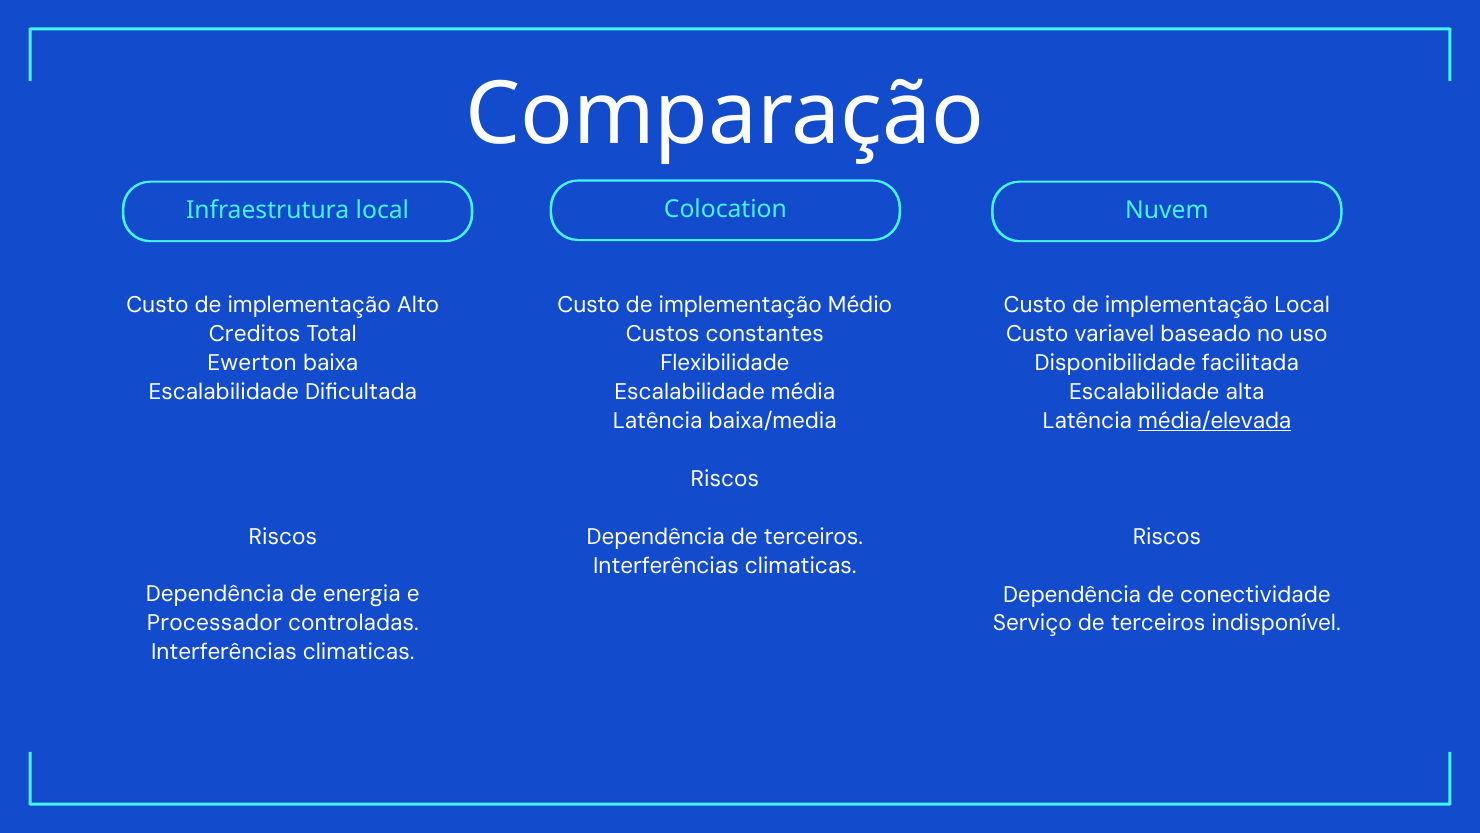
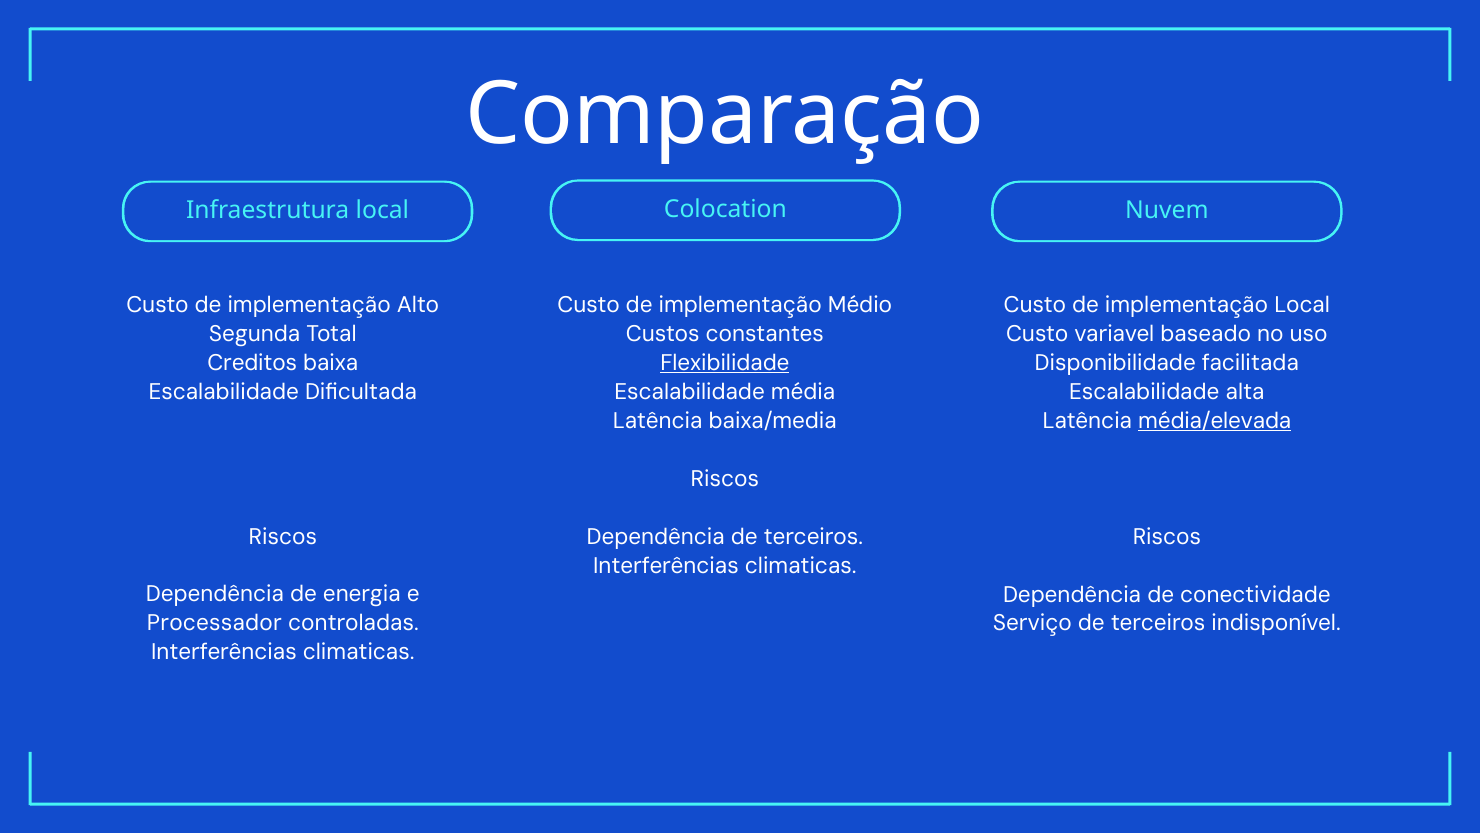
Creditos: Creditos -> Segunda (255, 334)
Ewerton: Ewerton -> Creditos (252, 363)
Flexibilidade underline: none -> present (725, 363)
